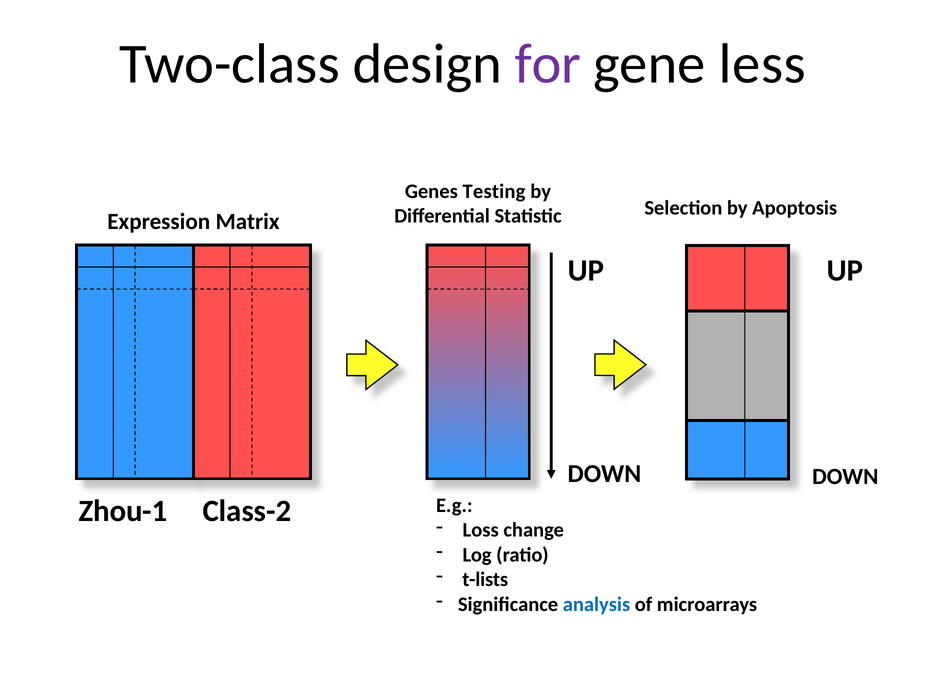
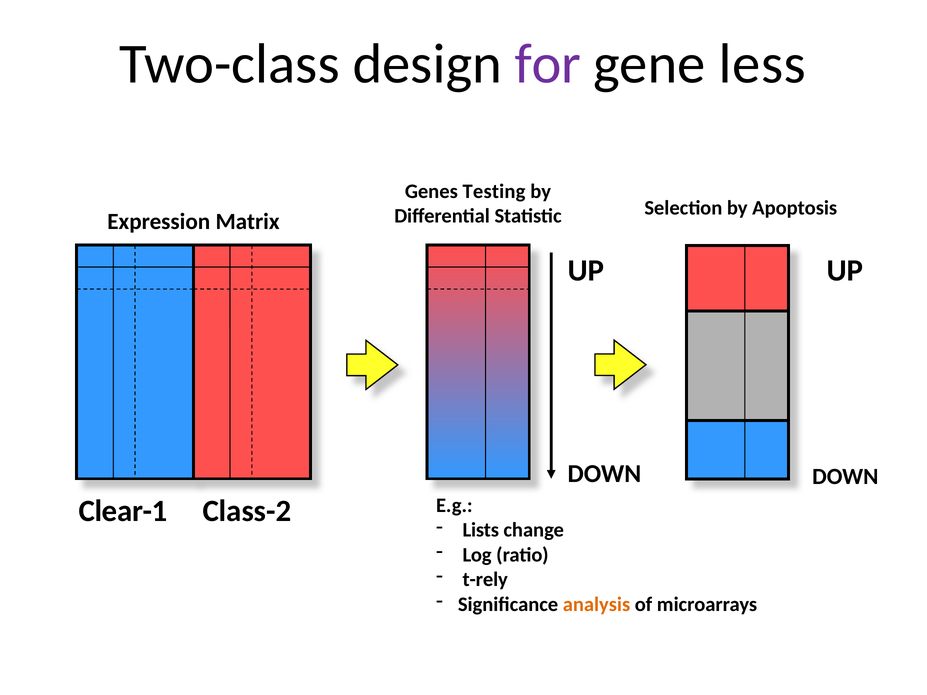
Zhou-1: Zhou-1 -> Clear-1 (123, 511)
Loss: Loss -> Lists (481, 530)
t-lists: t-lists -> t-rely (485, 580)
analysis colour: blue -> orange (597, 605)
